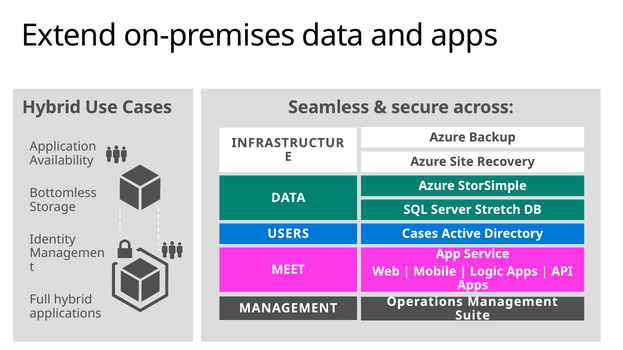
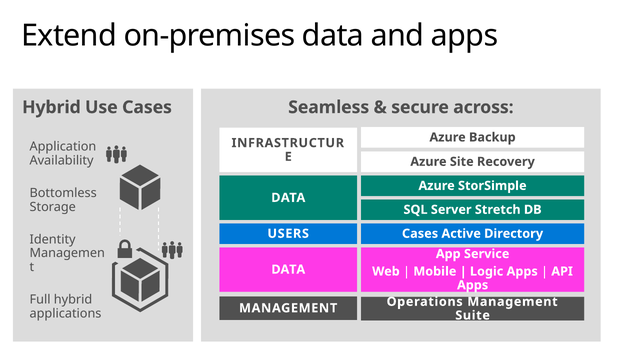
MEET: MEET -> DATA (288, 270)
